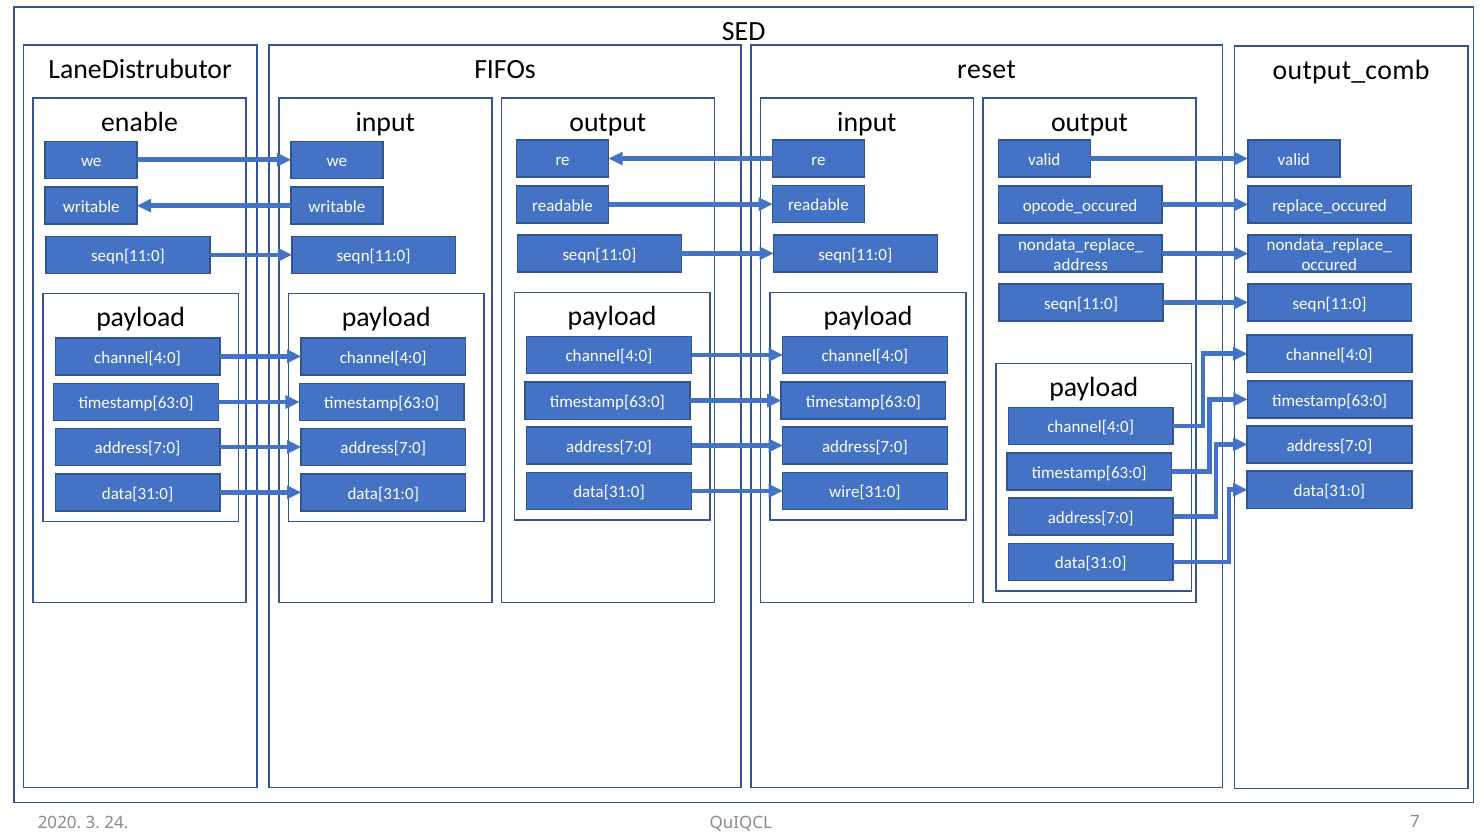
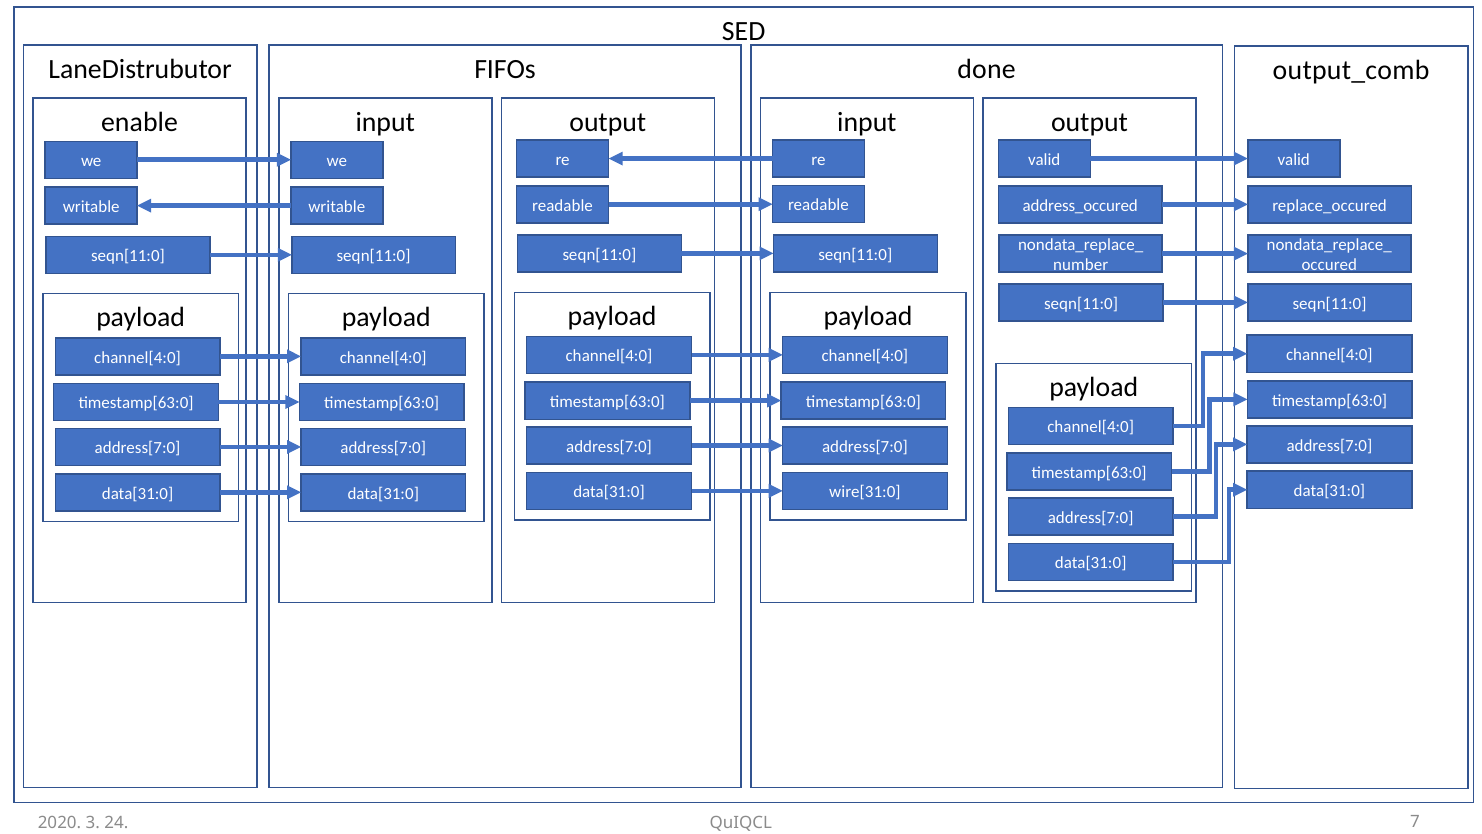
reset: reset -> done (987, 69)
opcode_occured: opcode_occured -> address_occured (1080, 205)
address: address -> number (1081, 265)
